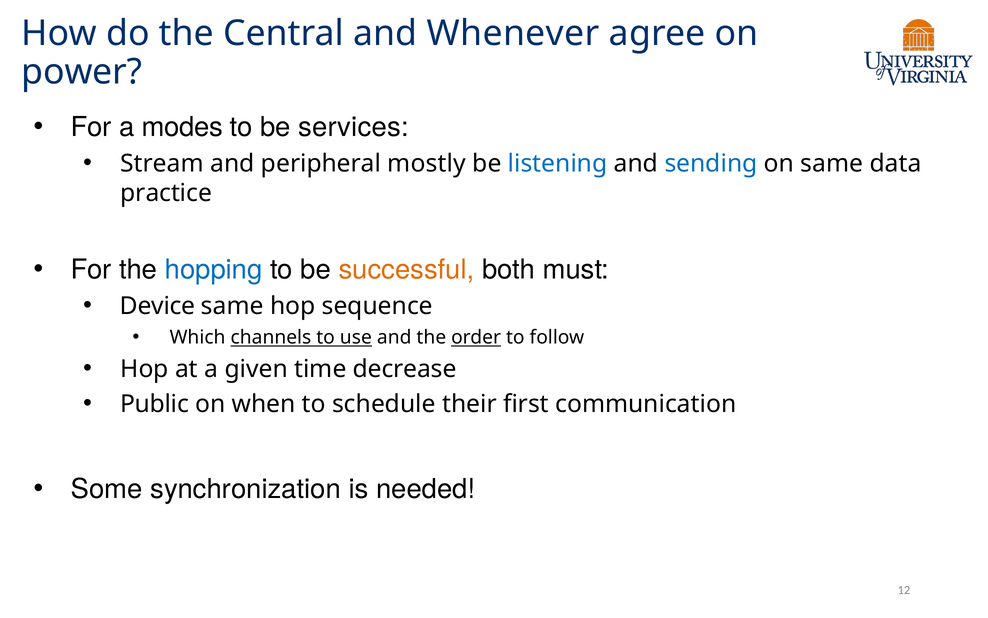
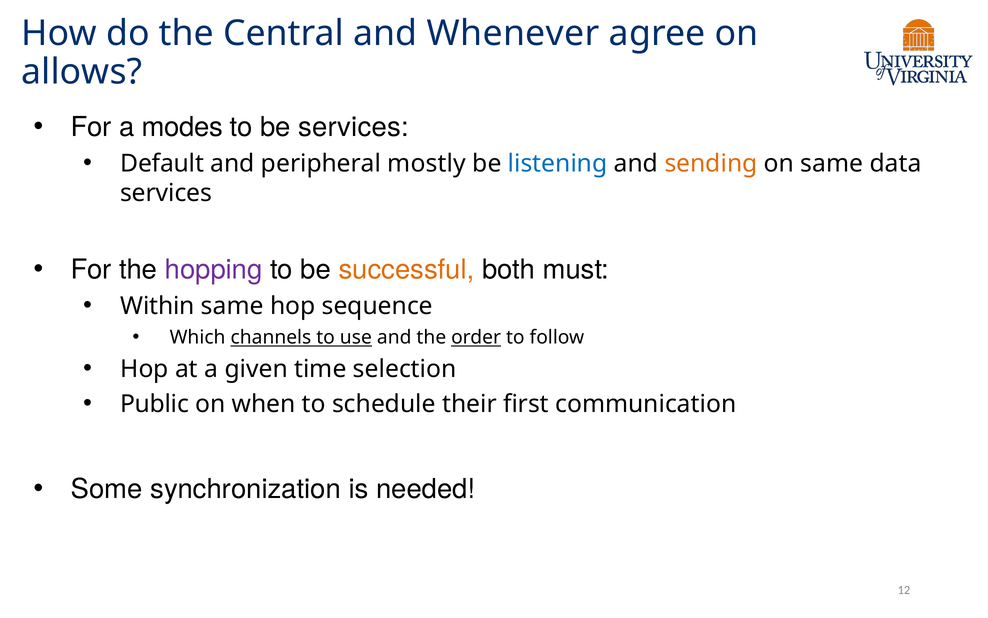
power: power -> allows (82, 72)
Stream: Stream -> Default (162, 163)
sending colour: blue -> orange (711, 163)
practice: practice -> services (166, 193)
hopping colour: blue -> purple (214, 270)
Device: Device -> Within (157, 306)
decrease: decrease -> selection (405, 369)
